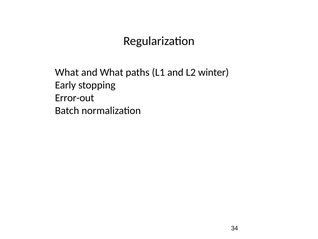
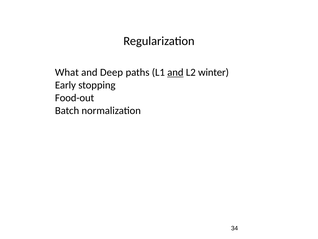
and What: What -> Deep (112, 72)
and underline: none -> present (175, 72)
Error-out: Error-out -> Food-out (75, 98)
